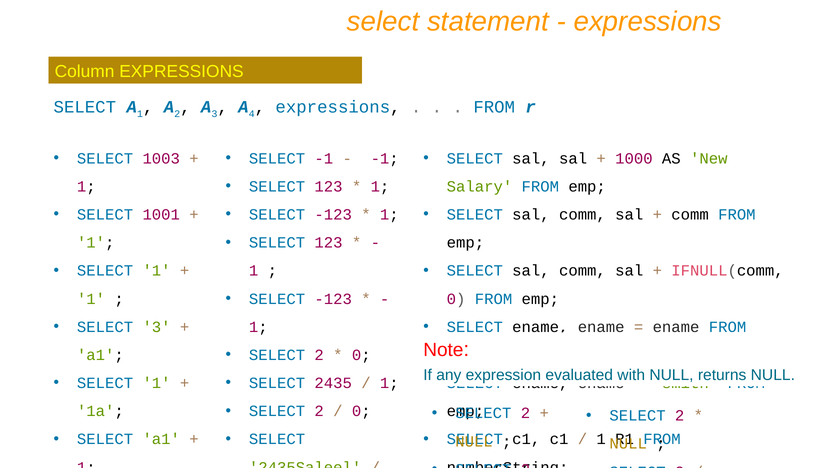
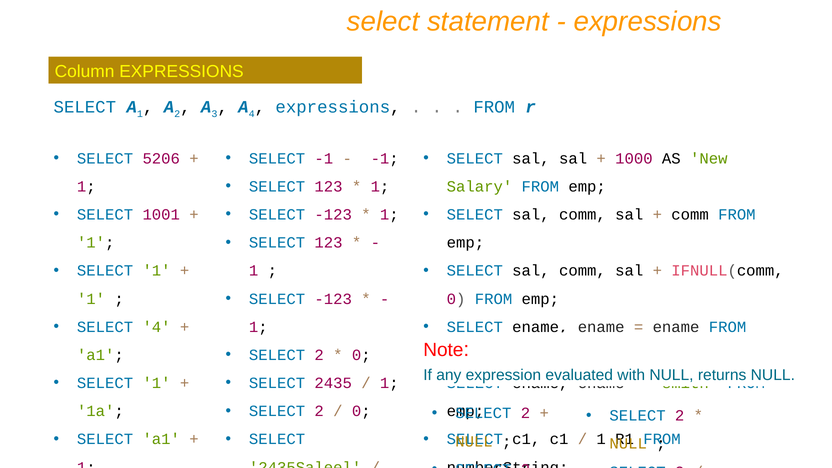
1003: 1003 -> 5206 (161, 158)
SELECT 3: 3 -> 4 (157, 327)
